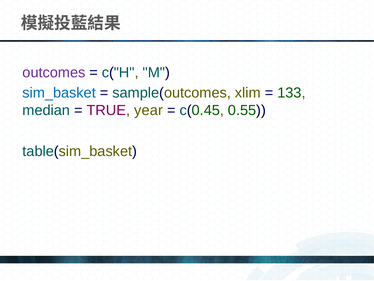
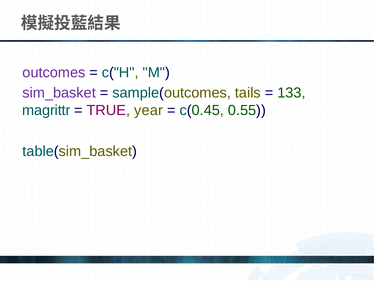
sim_basket colour: blue -> purple (59, 93)
xlim: xlim -> tails (248, 93)
median: median -> magrittr (46, 110)
